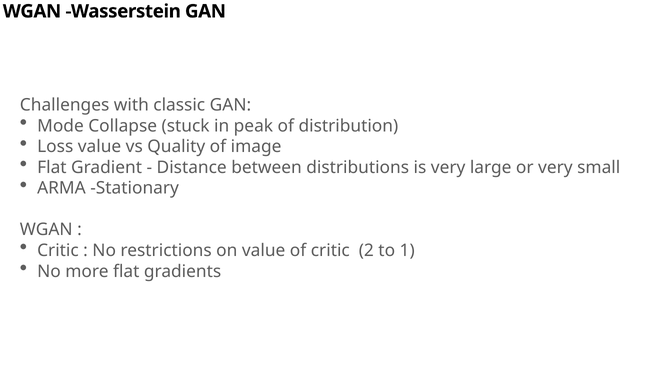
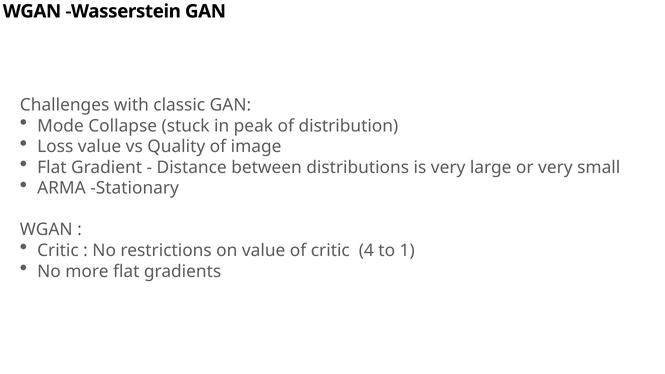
2: 2 -> 4 (366, 251)
